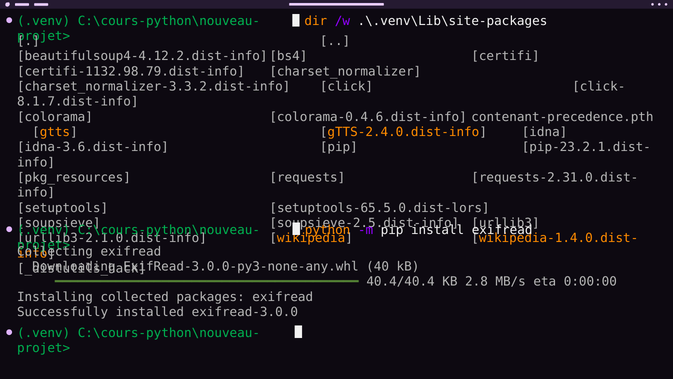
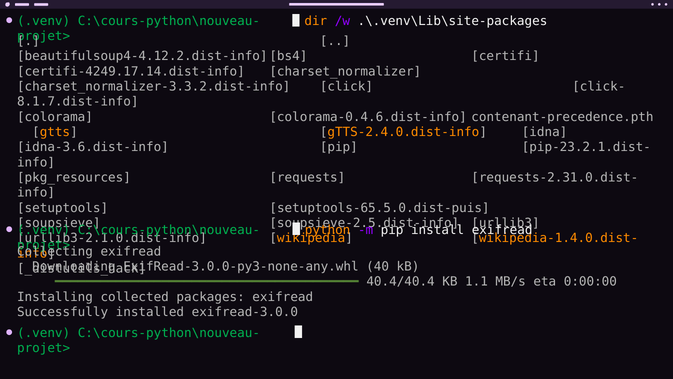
certifi-1132.98.79.dist-info: certifi-1132.98.79.dist-info -> certifi-4249.17.14.dist-info (131, 71)
setuptools-65.5.0.dist-lors: setuptools-65.5.0.dist-lors -> setuptools-65.5.0.dist-puis (379, 208)
2.8: 2.8 -> 1.1 (476, 281)
